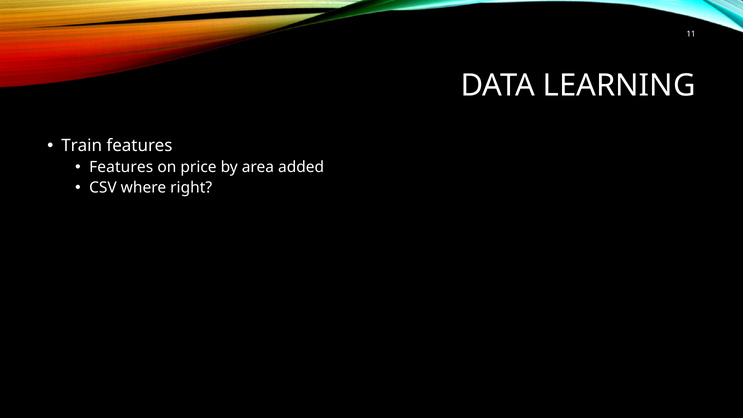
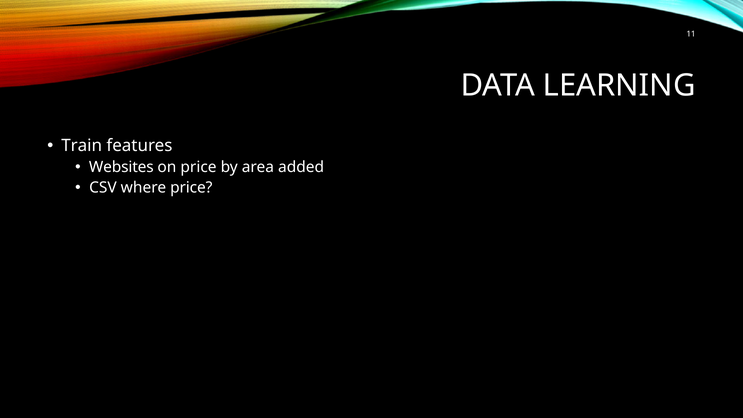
Features: Features -> Websites (121, 167)
where right: right -> price (191, 188)
